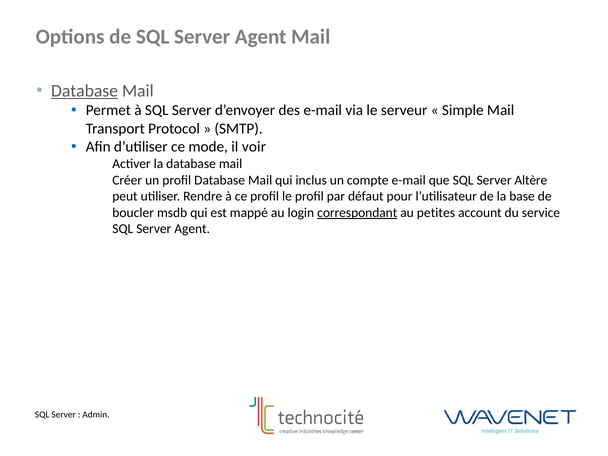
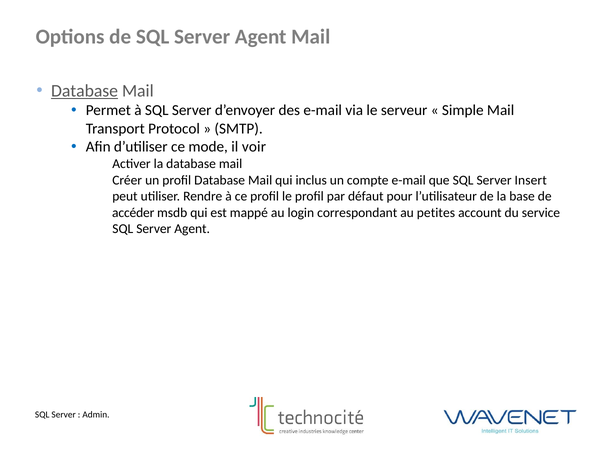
Altère: Altère -> Insert (531, 180)
boucler: boucler -> accéder (133, 213)
correspondant underline: present -> none (357, 213)
